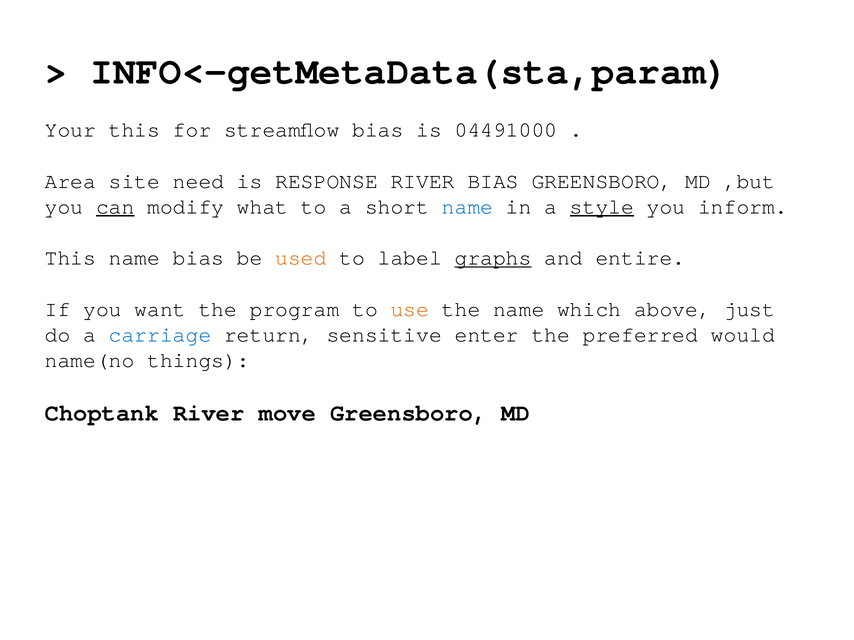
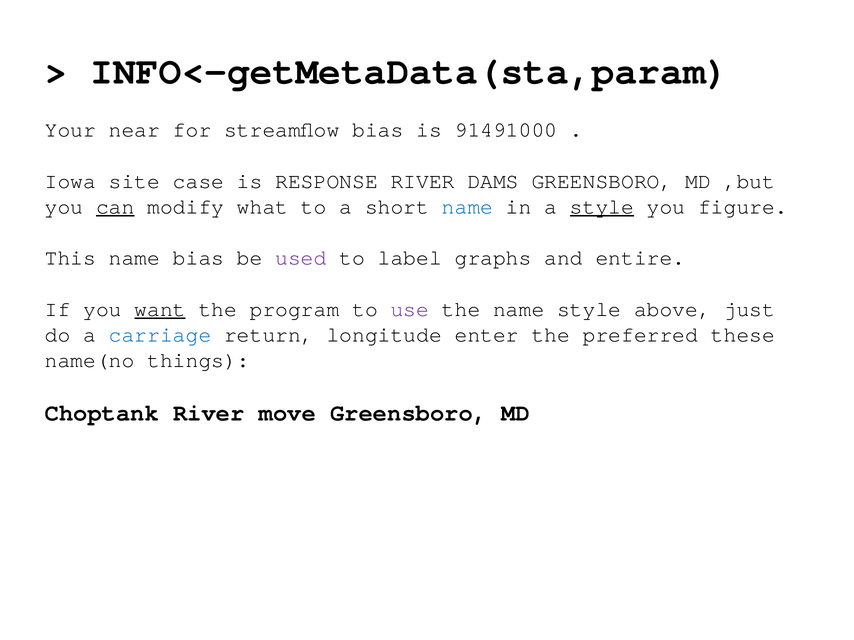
Your this: this -> near (134, 130)
04491000: 04491000 -> 91491000 (506, 130)
Area: Area -> Iowa (70, 181)
need: need -> case (199, 181)
RIVER BIAS: BIAS -> DAMS (493, 181)
inform: inform -> figure (743, 207)
used colour: orange -> purple (301, 258)
graphs underline: present -> none (493, 258)
want underline: none -> present (160, 309)
use colour: orange -> purple (410, 309)
name which: which -> style (589, 309)
sensitive: sensitive -> longitude (384, 335)
would: would -> these (743, 335)
